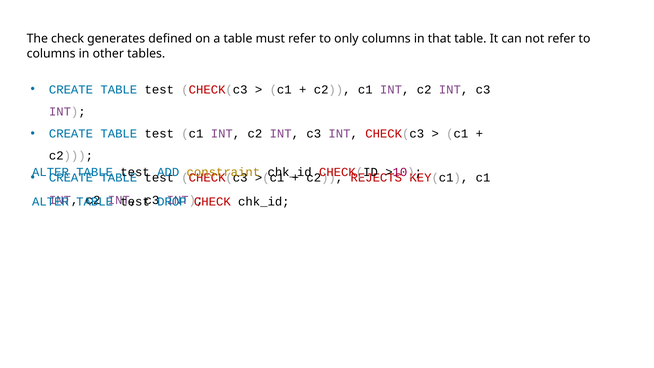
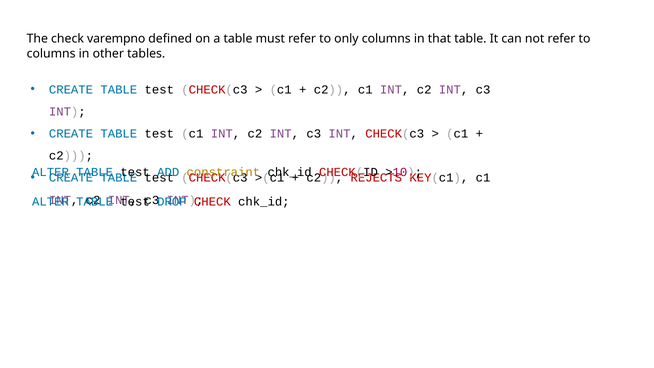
generates: generates -> varempno (116, 39)
